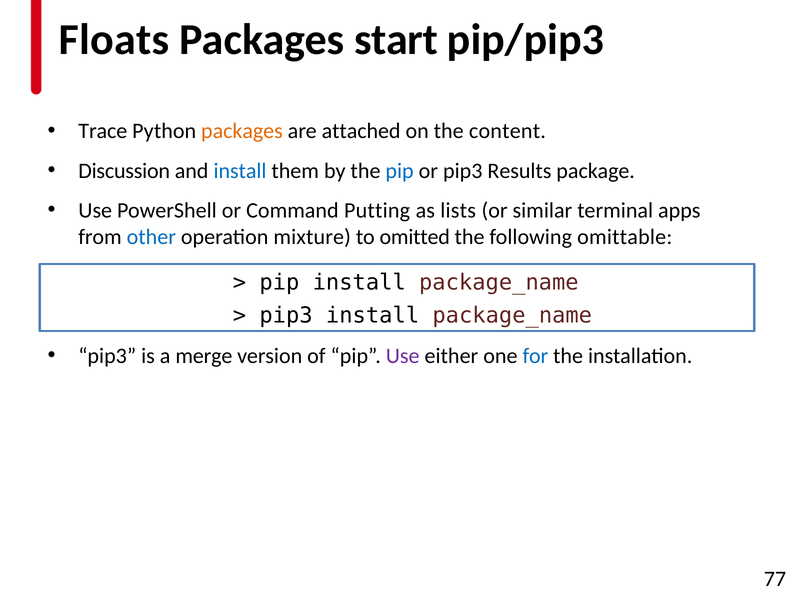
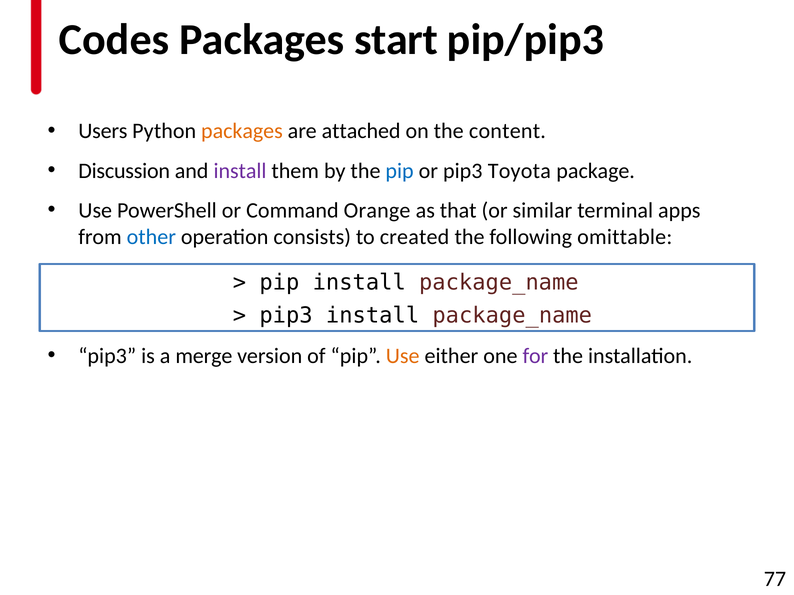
Floats: Floats -> Codes (114, 39)
Trace: Trace -> Users (103, 131)
install colour: blue -> purple (240, 171)
Results: Results -> Toyota (519, 171)
Putting: Putting -> Orange (377, 211)
lists: lists -> that (458, 211)
mixture: mixture -> consists (312, 237)
omitted: omitted -> created (415, 237)
Use colour: purple -> orange (403, 356)
for colour: blue -> purple (535, 356)
